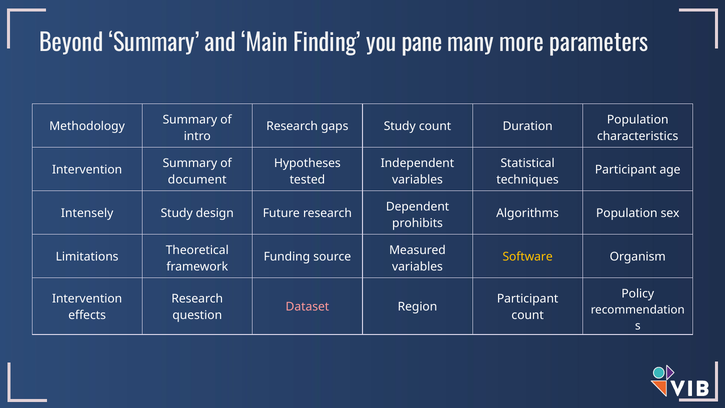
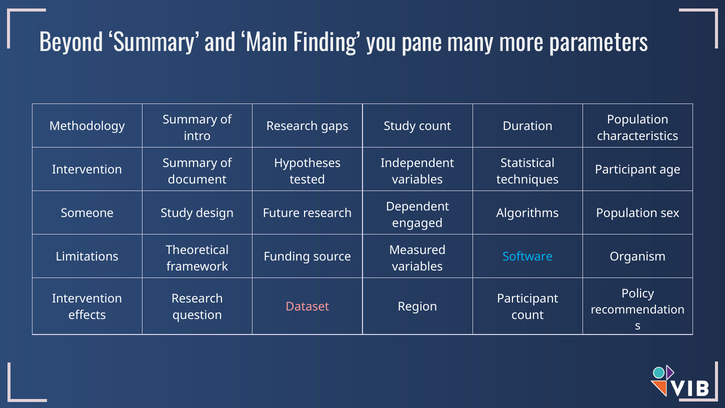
Intensely: Intensely -> Someone (87, 213)
prohibits: prohibits -> engaged (417, 223)
Software colour: yellow -> light blue (528, 257)
